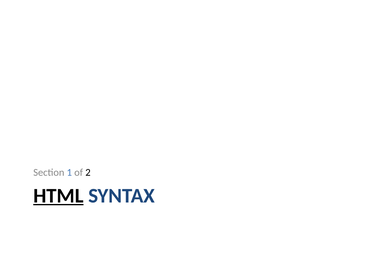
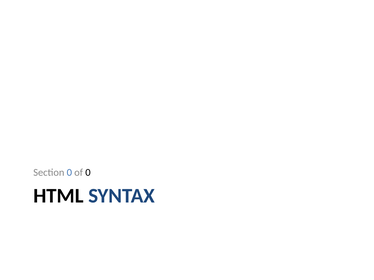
Section 1: 1 -> 0 (69, 173)
of 2: 2 -> 0 (88, 173)
HTML underline: present -> none (58, 196)
